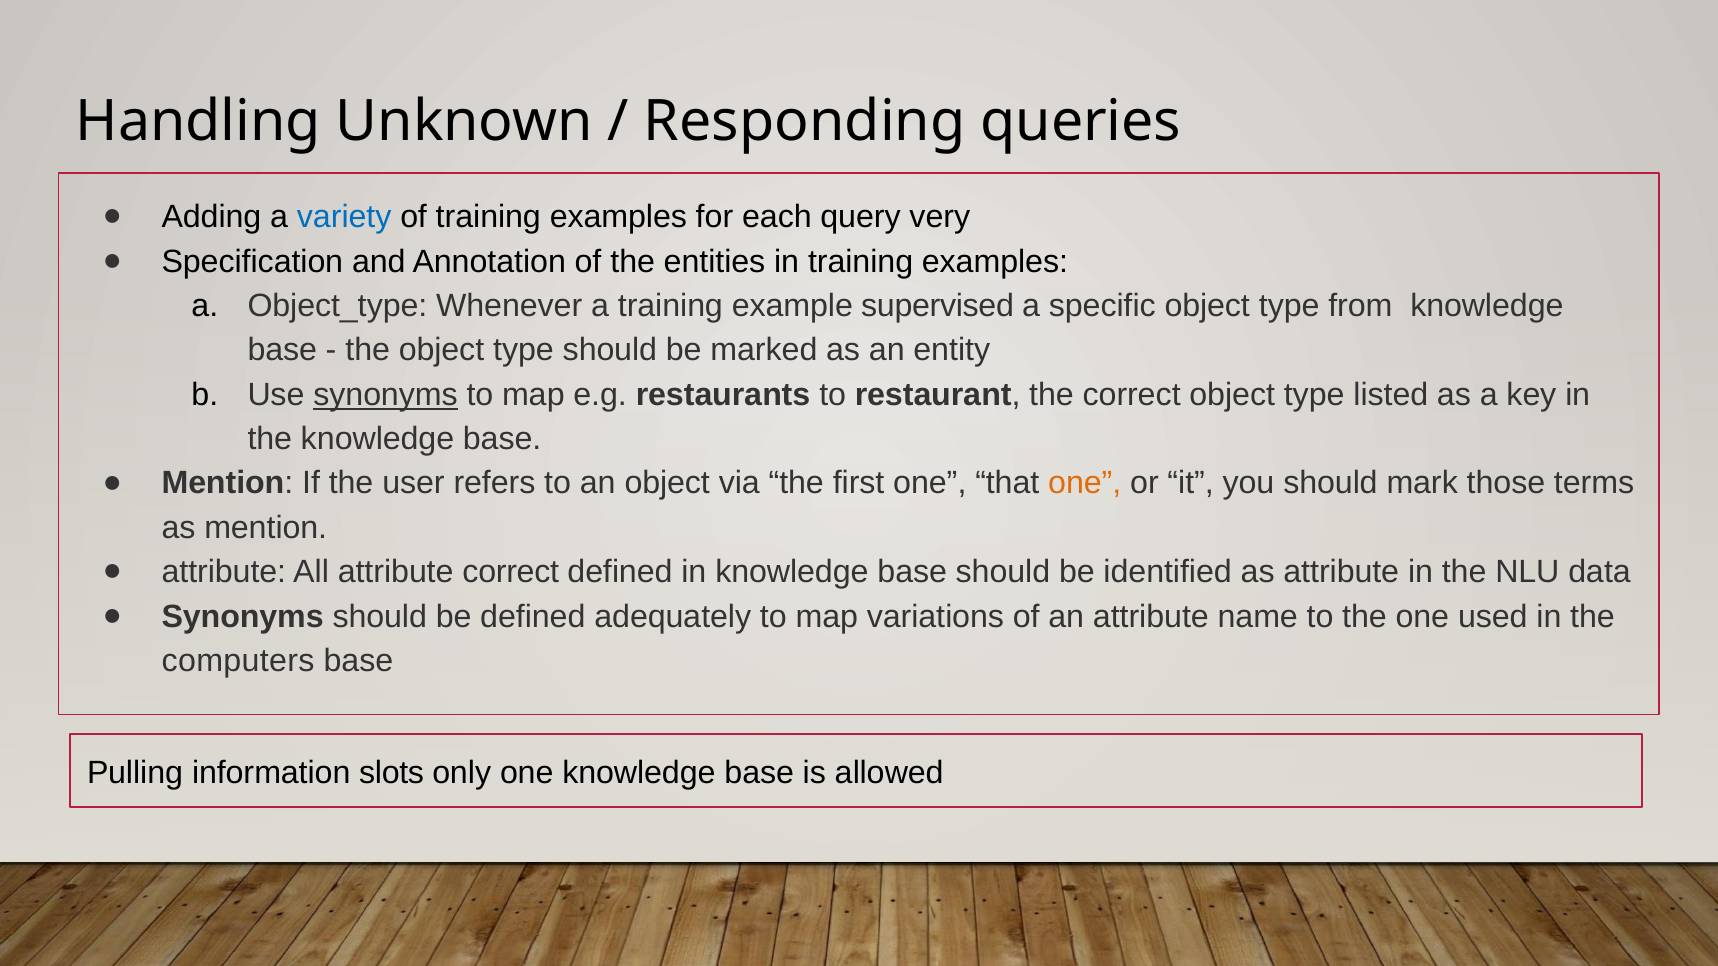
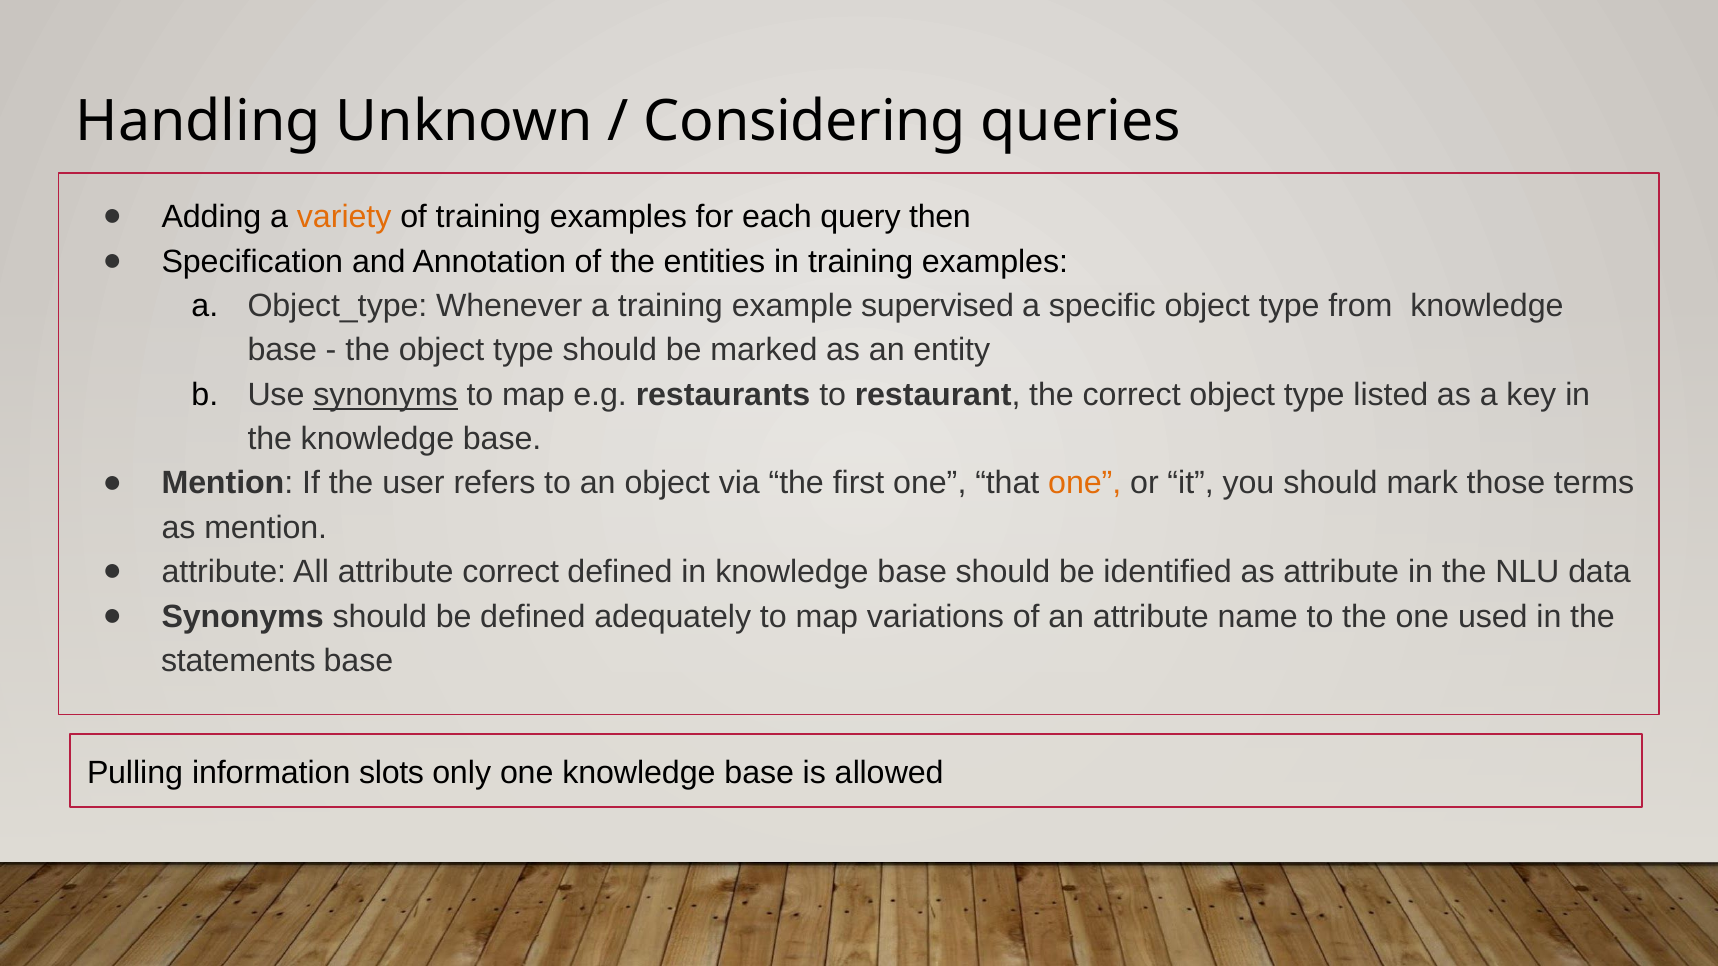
Responding: Responding -> Considering (805, 121)
variety colour: blue -> orange (344, 217)
very: very -> then (940, 217)
computers: computers -> statements (238, 661)
